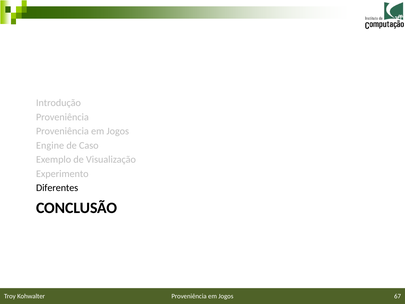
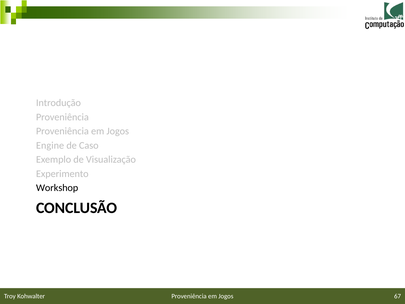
Diferentes: Diferentes -> Workshop (57, 188)
